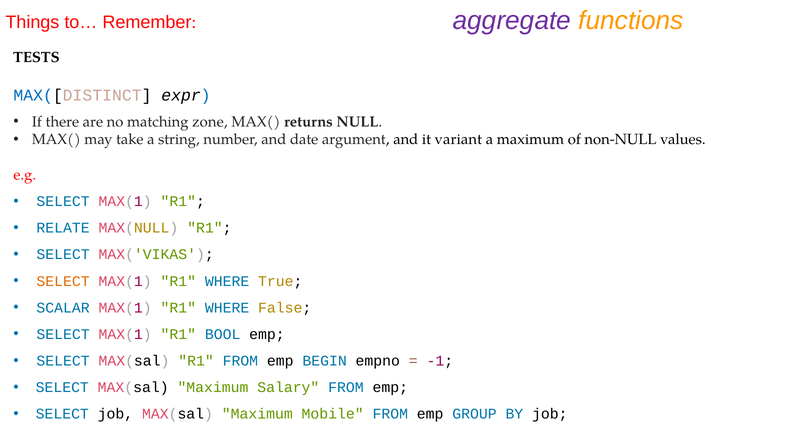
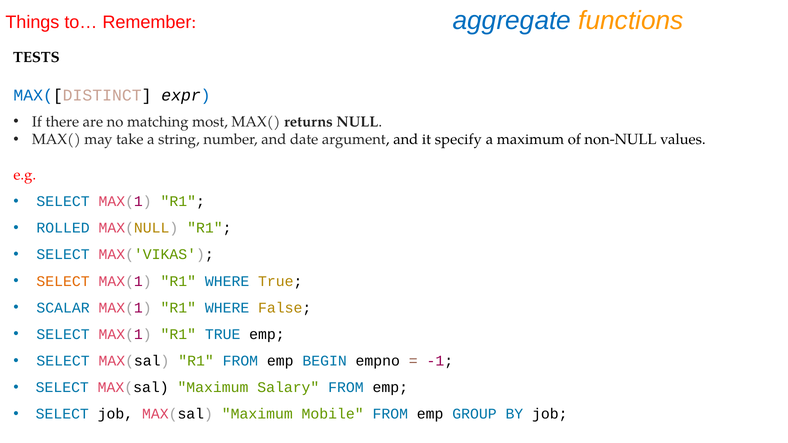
aggregate colour: purple -> blue (512, 21)
zone: zone -> most (210, 122)
variant: variant -> specify (458, 140)
RELATE: RELATE -> ROLLED (63, 228)
R1 BOOL: BOOL -> TRUE (223, 335)
